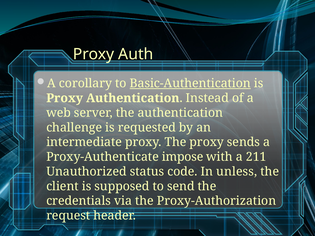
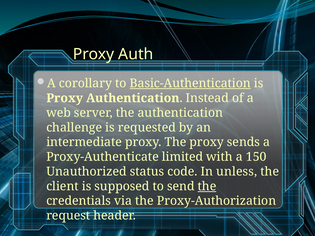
impose: impose -> limited (183, 157)
211: 211 -> 150 (256, 157)
the underline: none -> present (207, 186)
